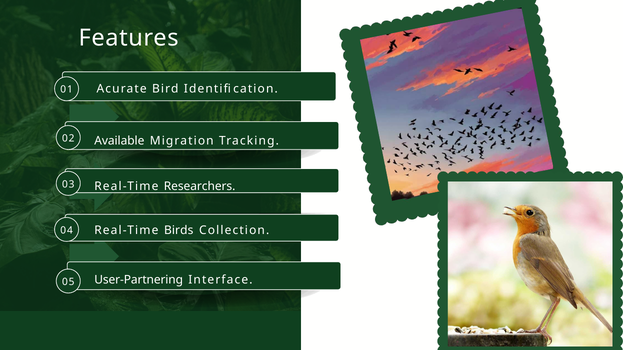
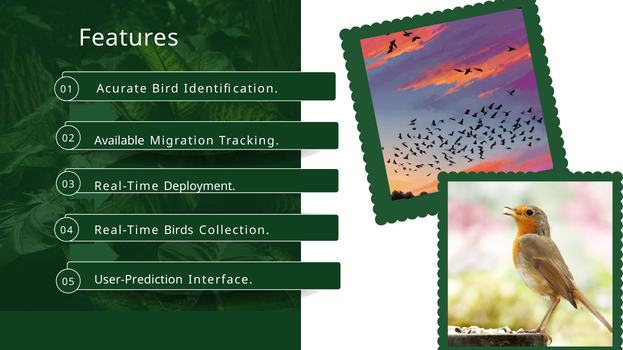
Researchers: Researchers -> Deployment (200, 187)
User-Partnering: User-Partnering -> User-Prediction (139, 280)
